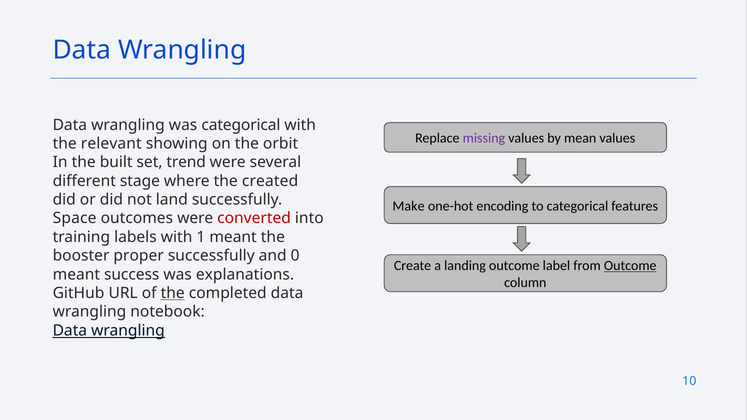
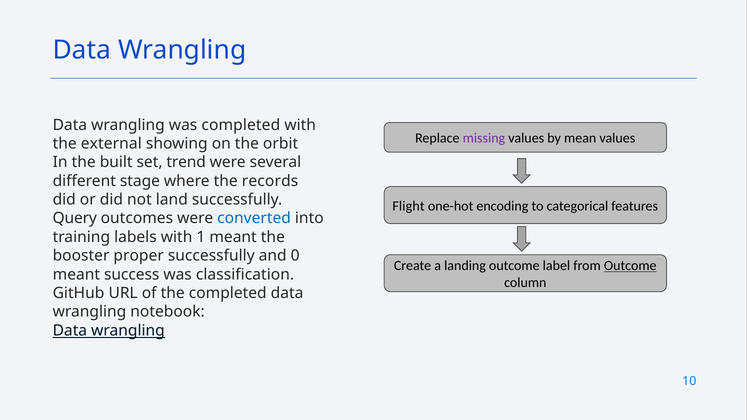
was categorical: categorical -> completed (241, 125)
relevant: relevant -> external (111, 144)
created: created -> records (270, 181)
Make: Make -> Flight (409, 206)
Space: Space -> Query (75, 218)
converted colour: red -> blue (254, 218)
explanations: explanations -> classification (245, 274)
the underline: present -> none (173, 293)
